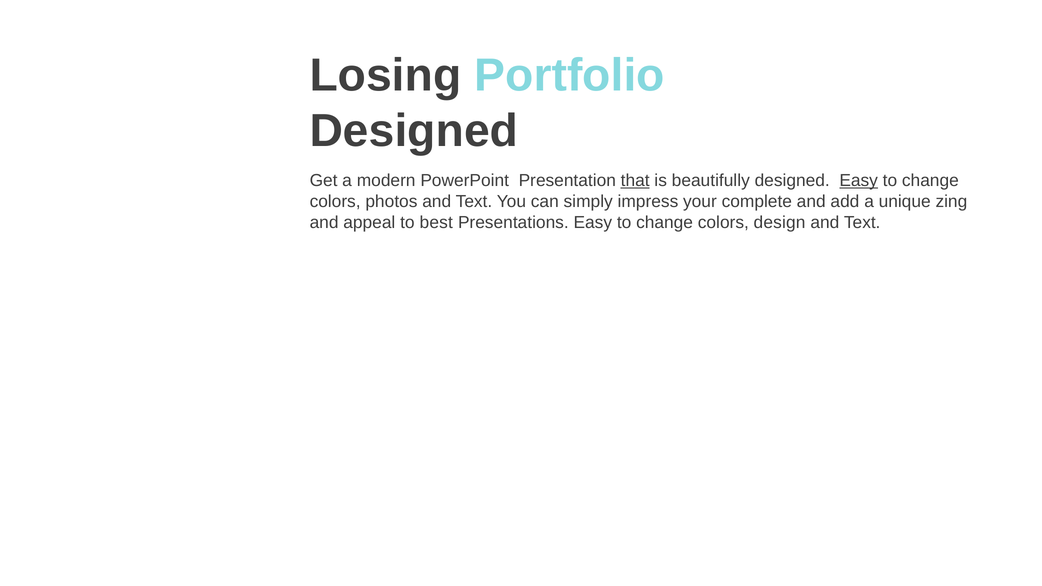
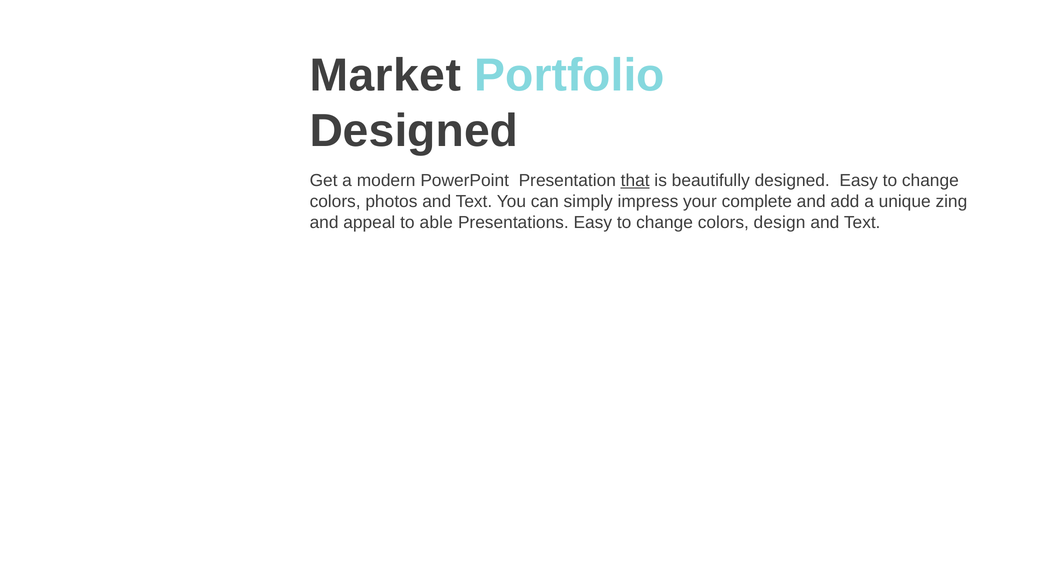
Losing: Losing -> Market (385, 76)
Easy underline: present -> none (859, 181)
best: best -> able (436, 222)
